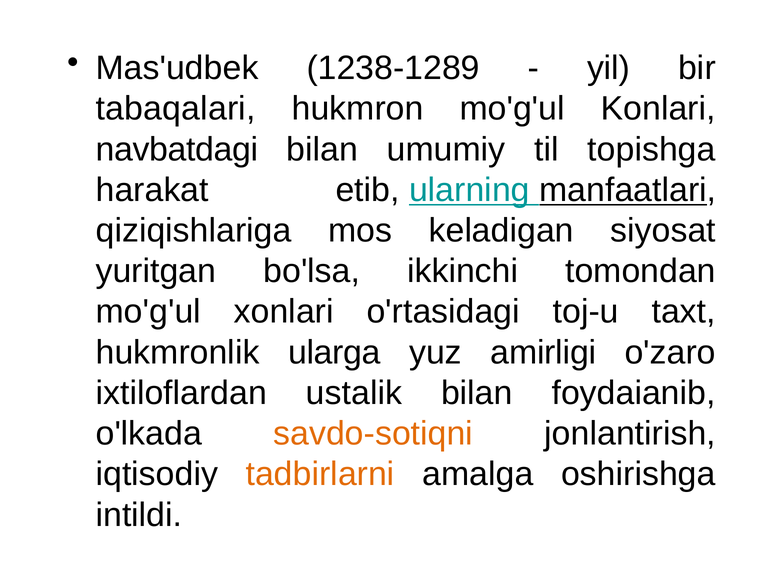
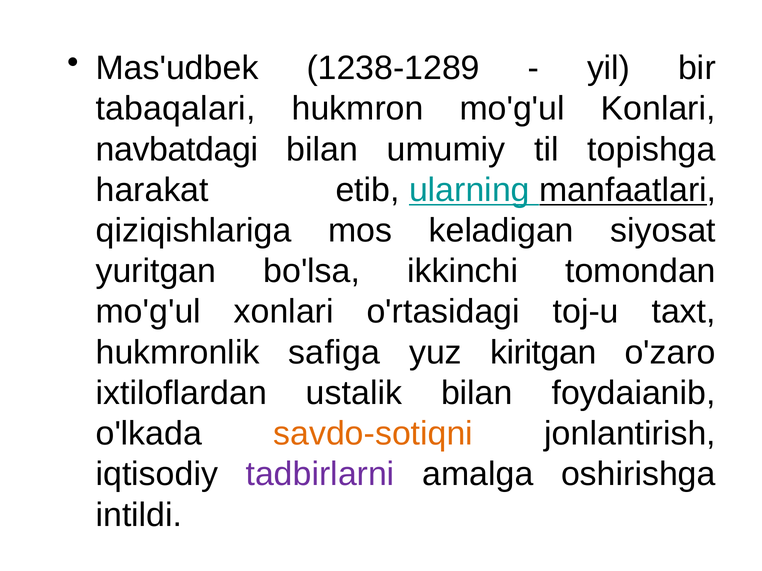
ularga: ularga -> safiga (334, 353)
amirligi: amirligi -> kiritgan (543, 353)
tadbirlarni colour: orange -> purple (320, 475)
